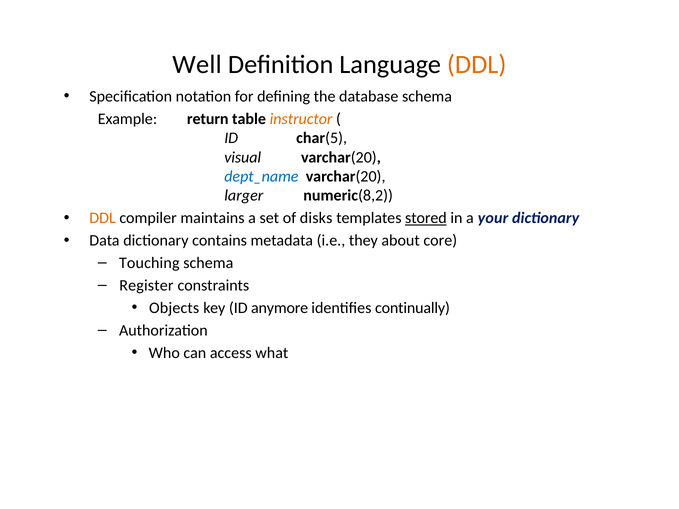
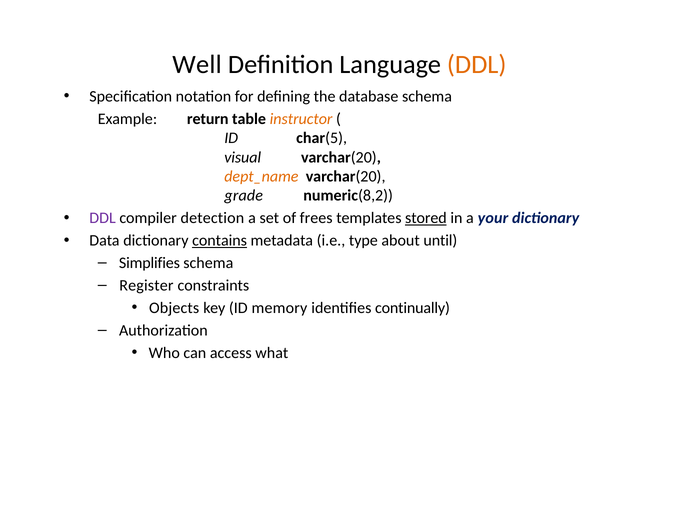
dept_name colour: blue -> orange (261, 177)
larger: larger -> grade (244, 196)
DDL colour: orange -> purple (103, 218)
maintains: maintains -> detection (212, 218)
disks: disks -> frees (316, 218)
contains underline: none -> present (220, 241)
they: they -> type (363, 241)
core: core -> until (440, 241)
Touching: Touching -> Simplifies (149, 263)
anymore: anymore -> memory (279, 308)
